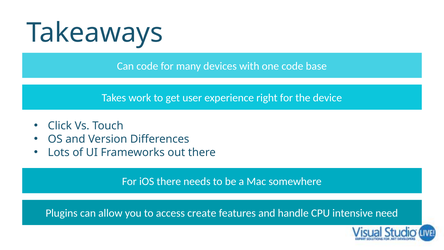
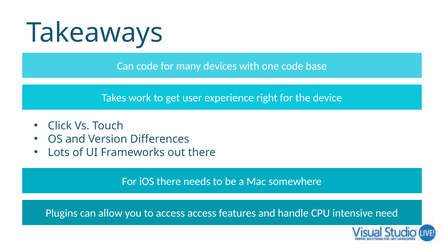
access create: create -> access (202, 213)
